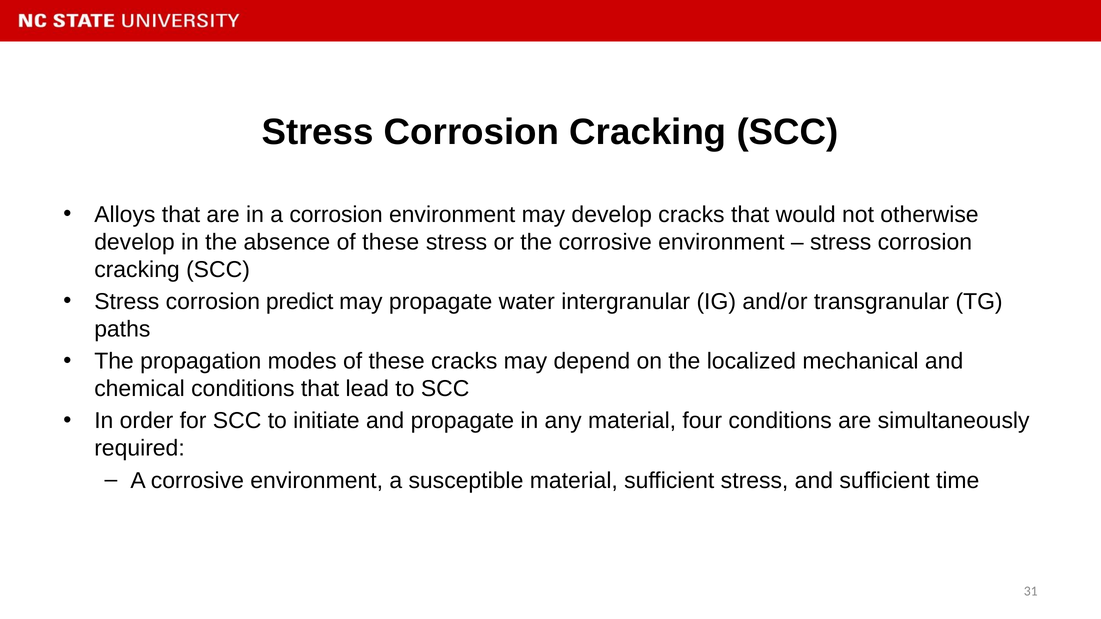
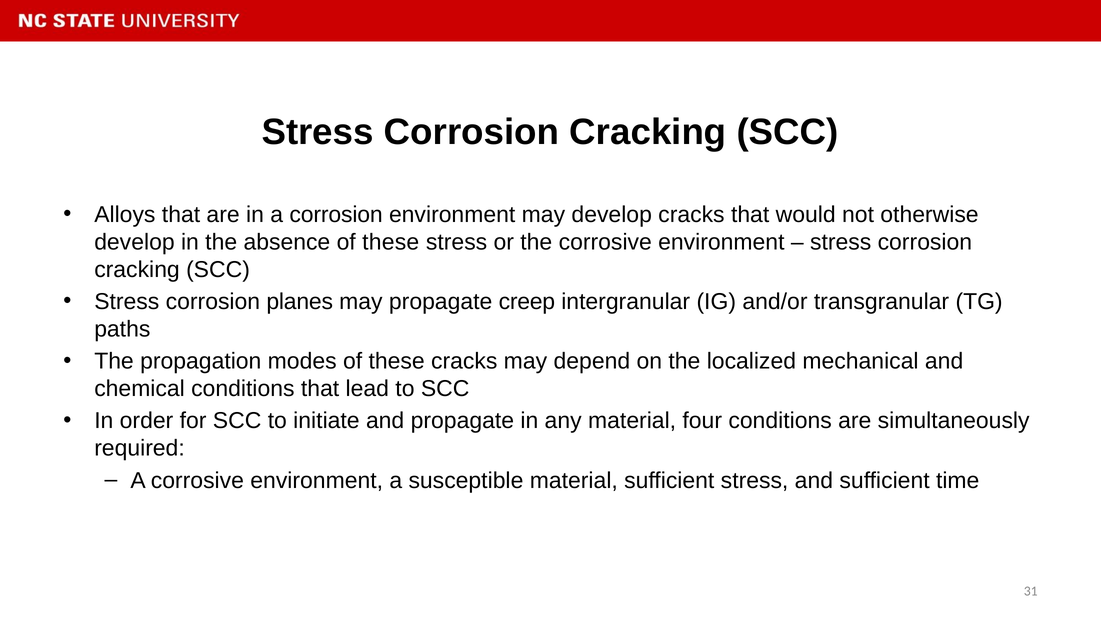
predict: predict -> planes (300, 302)
water: water -> creep (527, 302)
